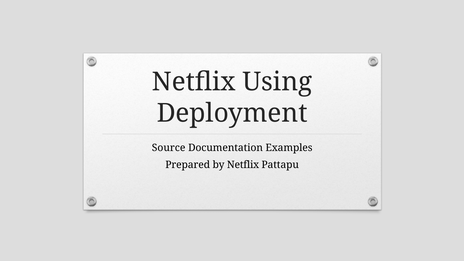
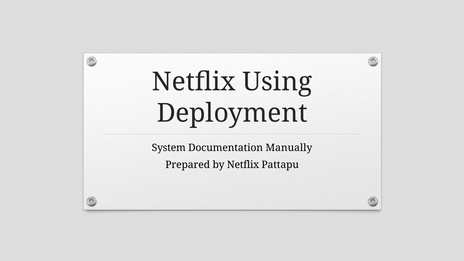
Source: Source -> System (169, 148)
Examples: Examples -> Manually (289, 148)
